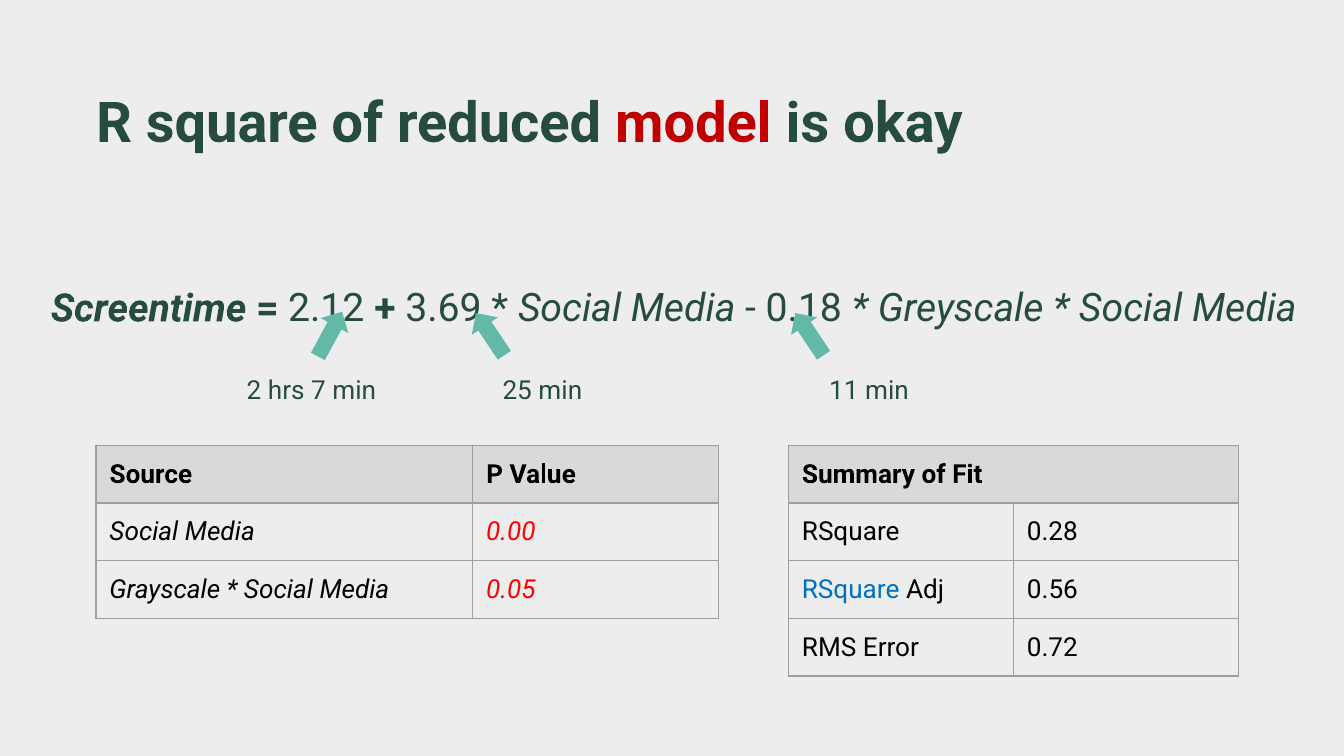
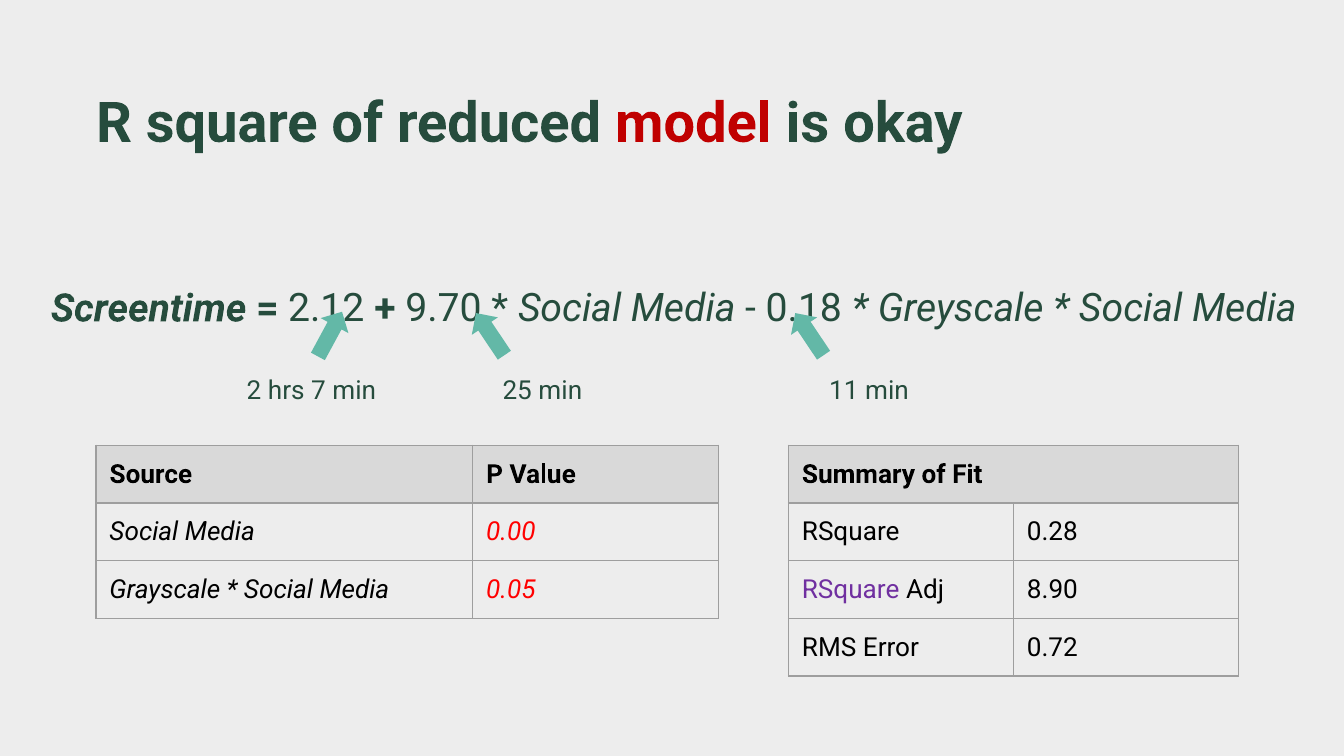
3.69: 3.69 -> 9.70 (444, 309)
RSquare colour: blue -> purple (851, 590)
0.56: 0.56 -> 8.90 (1052, 590)
